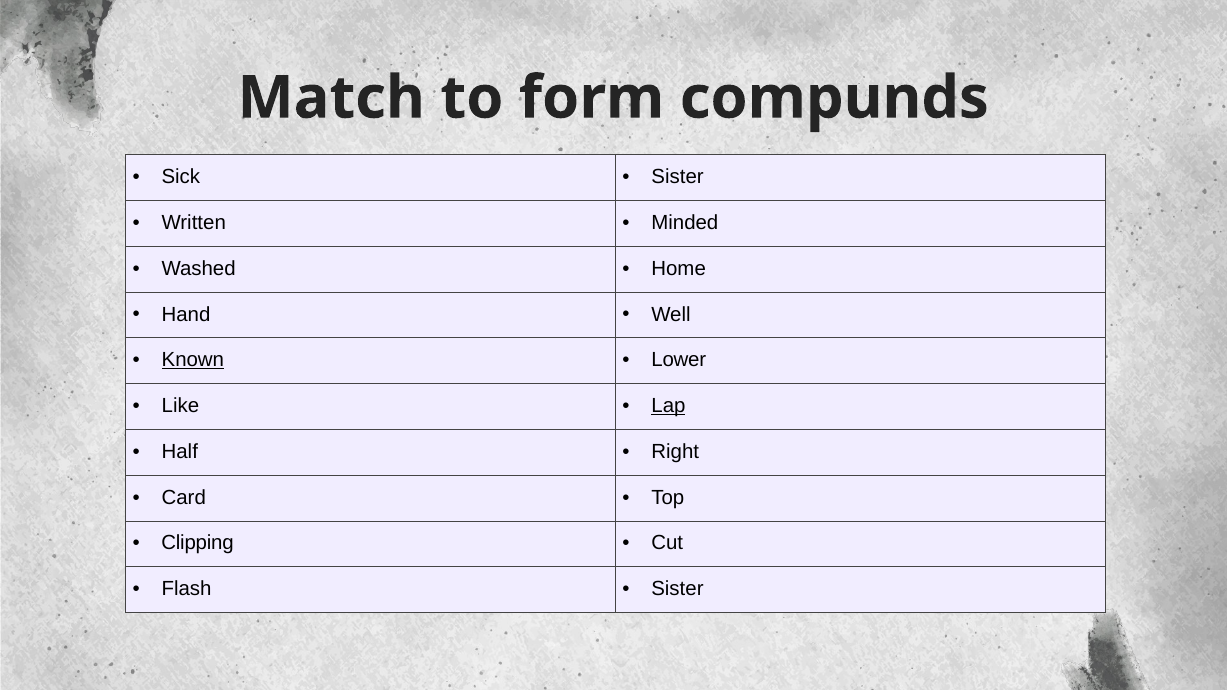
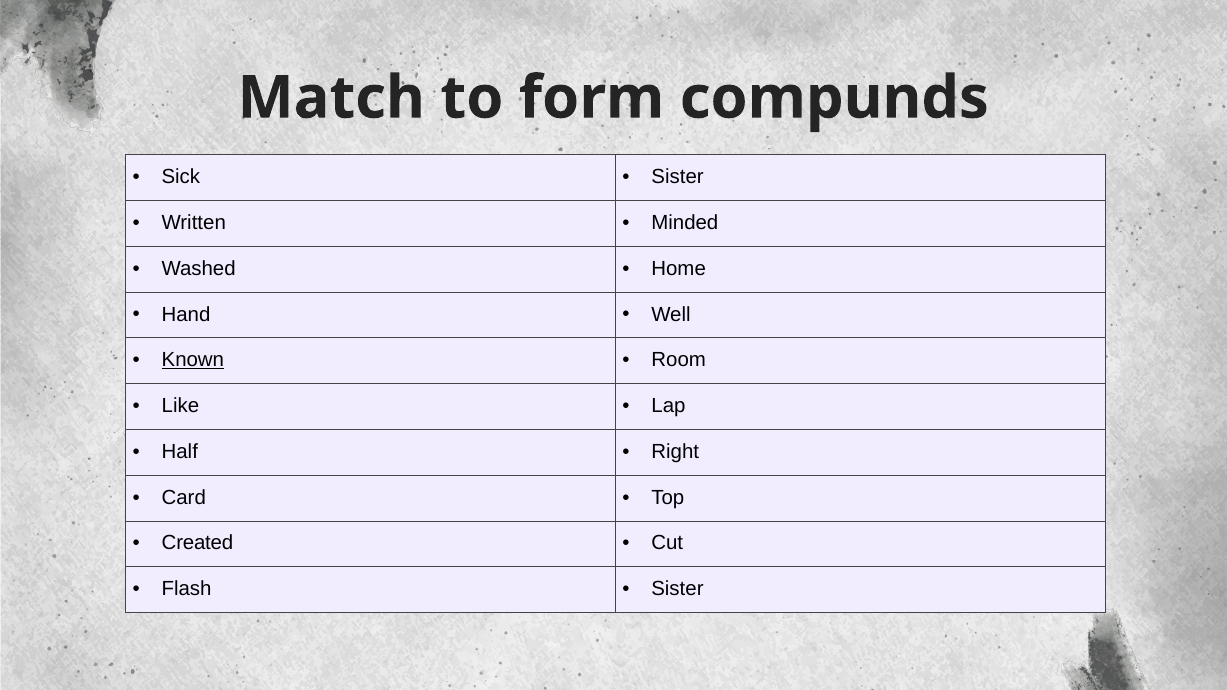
Lower: Lower -> Room (679, 360)
Lap underline: present -> none (668, 406)
Clipping: Clipping -> Created (197, 543)
